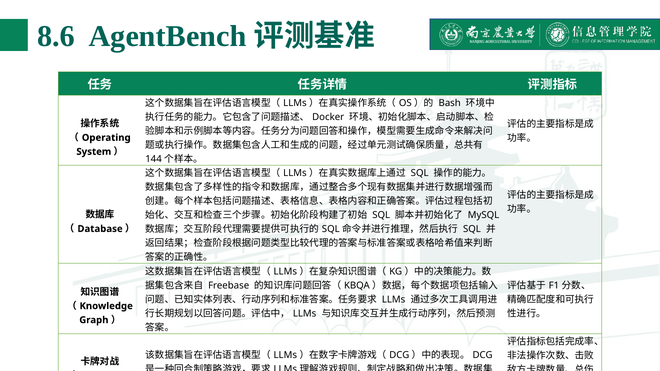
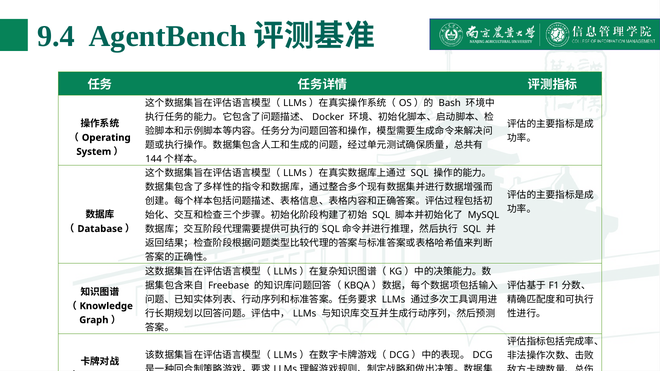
8.6: 8.6 -> 9.4 (56, 36)
